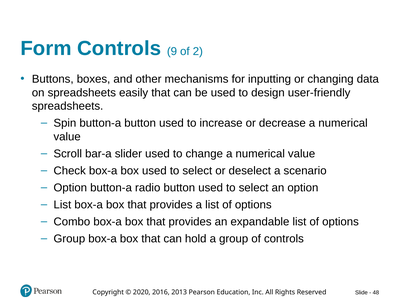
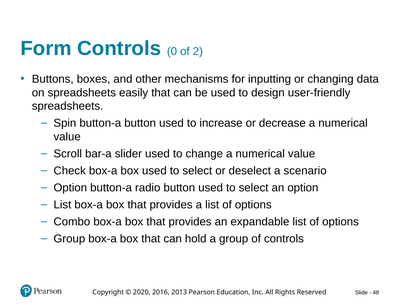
9: 9 -> 0 (172, 52)
